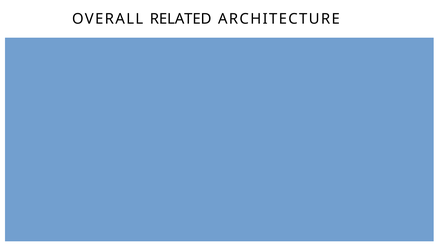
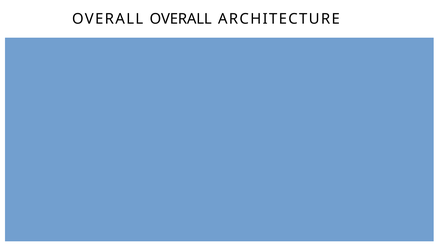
OVERALL RELATED: RELATED -> OVERALL (181, 19)
